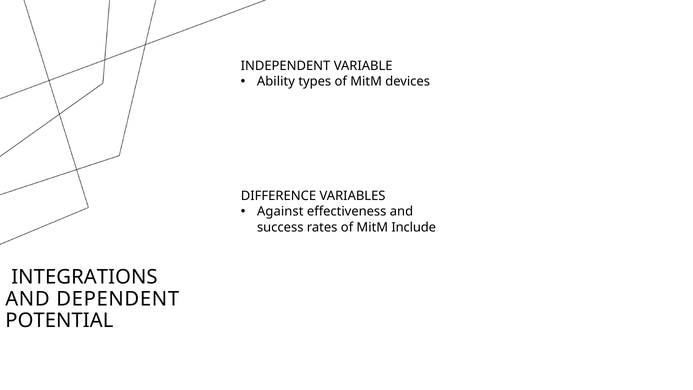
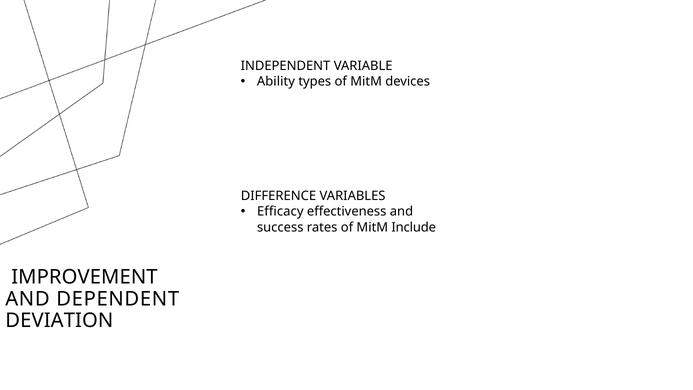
Against: Against -> Efficacy (280, 212)
INTEGRATIONS: INTEGRATIONS -> IMPROVEMENT (84, 277)
POTENTIAL: POTENTIAL -> DEVIATION (59, 321)
